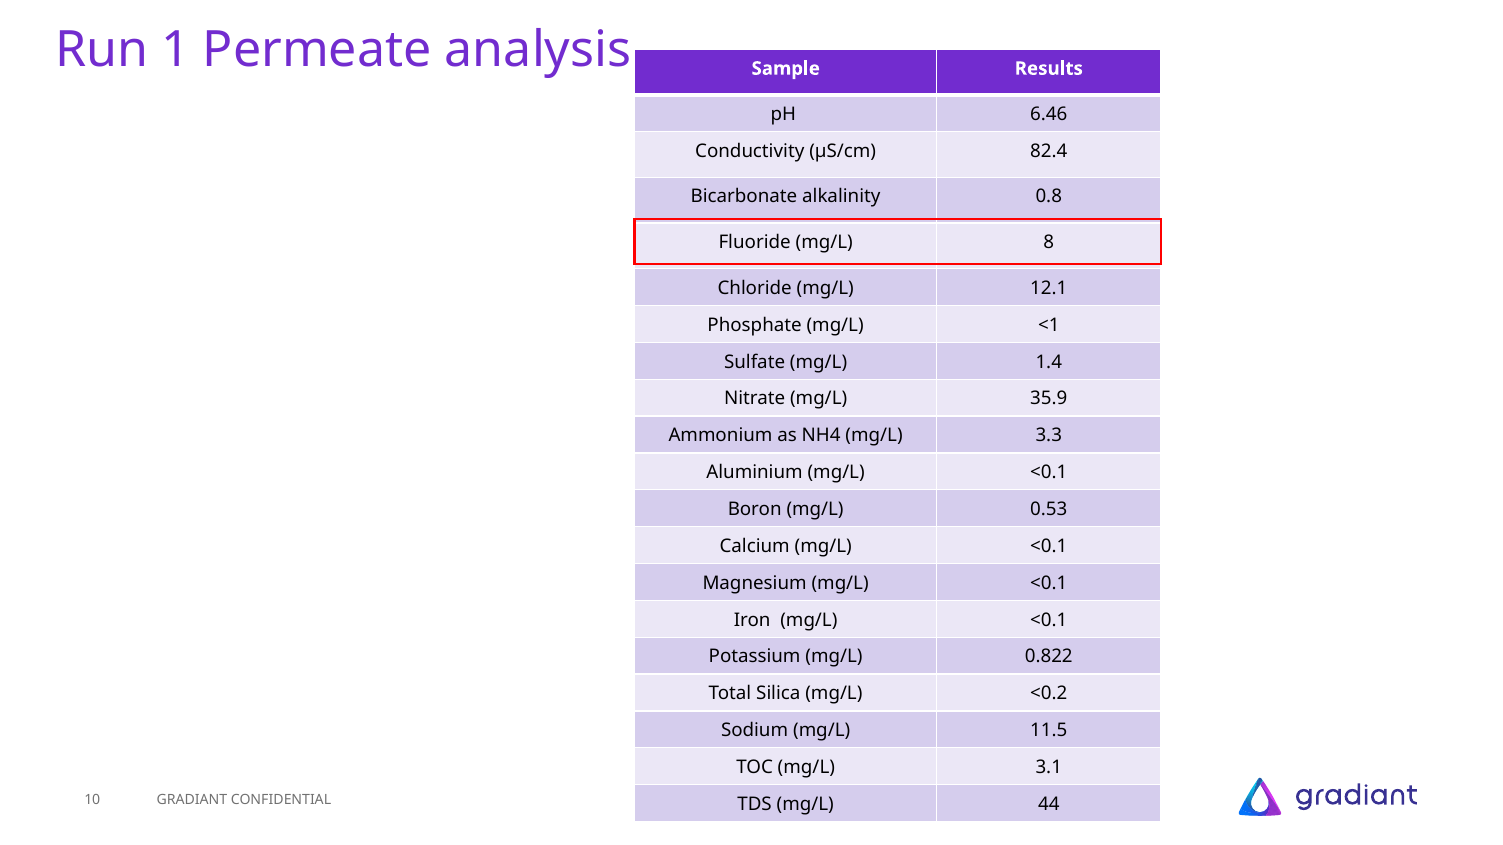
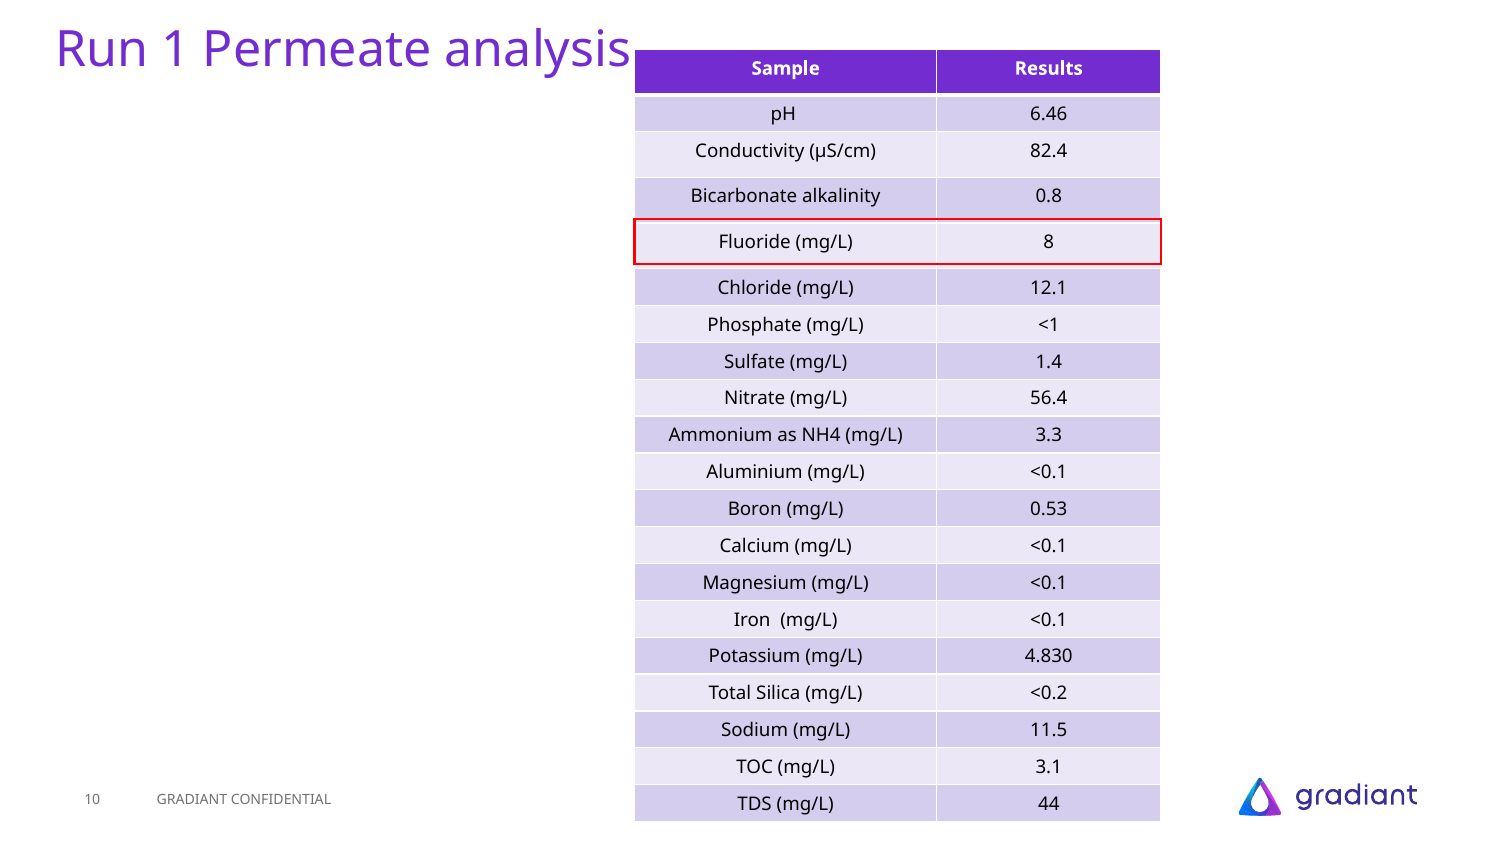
35.9: 35.9 -> 56.4 (1049, 399)
0.822: 0.822 -> 4.830 (1049, 657)
